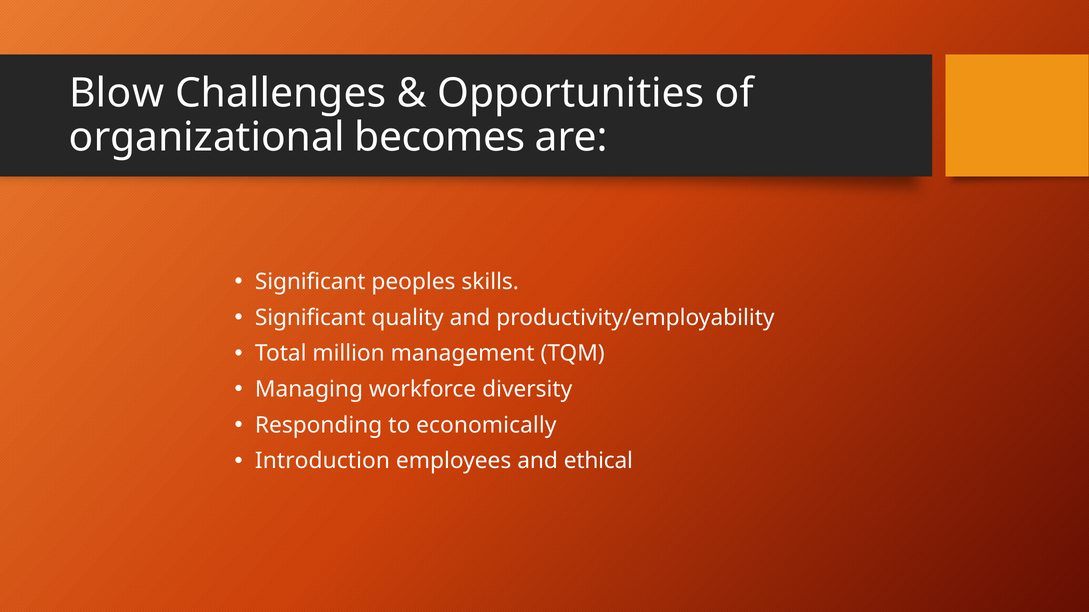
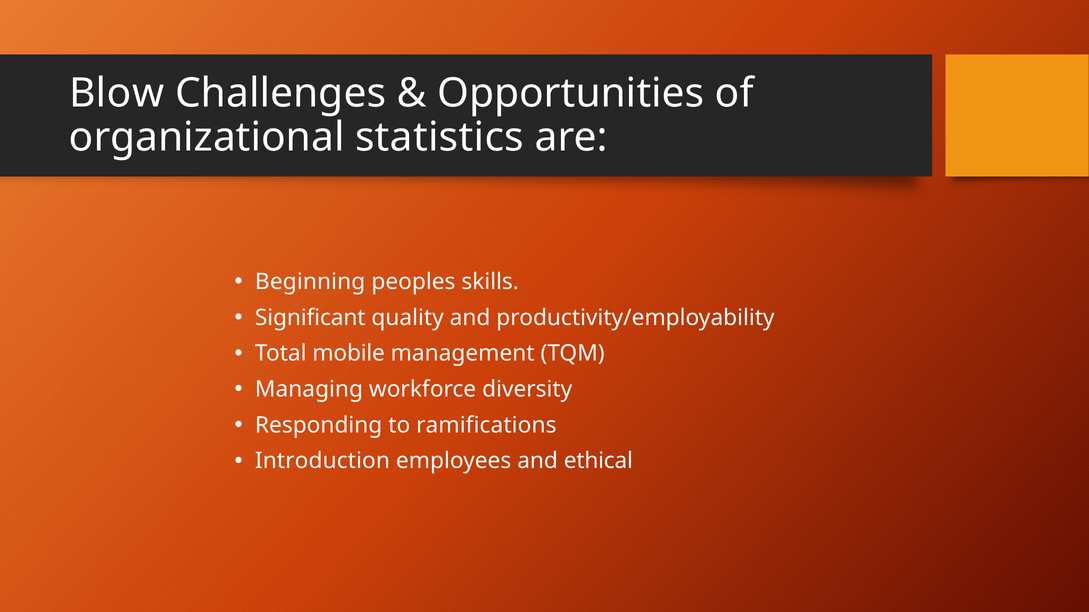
becomes: becomes -> statistics (440, 137)
Significant: Significant -> Beginning (310, 282)
million: million -> mobile (349, 354)
economically: economically -> ramifications (486, 425)
